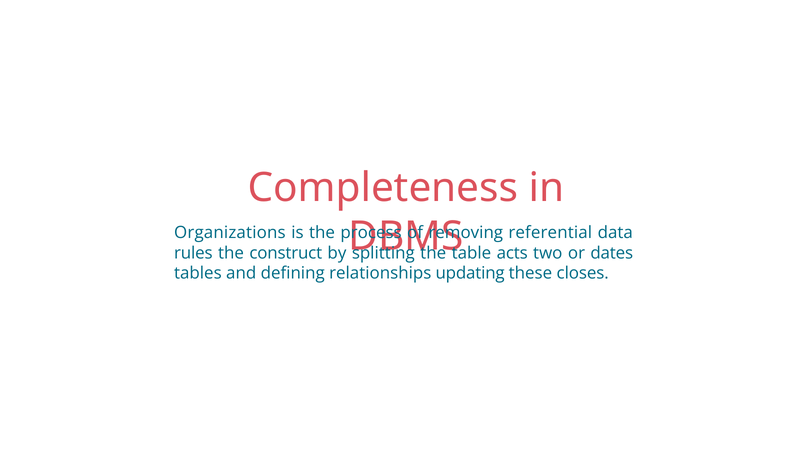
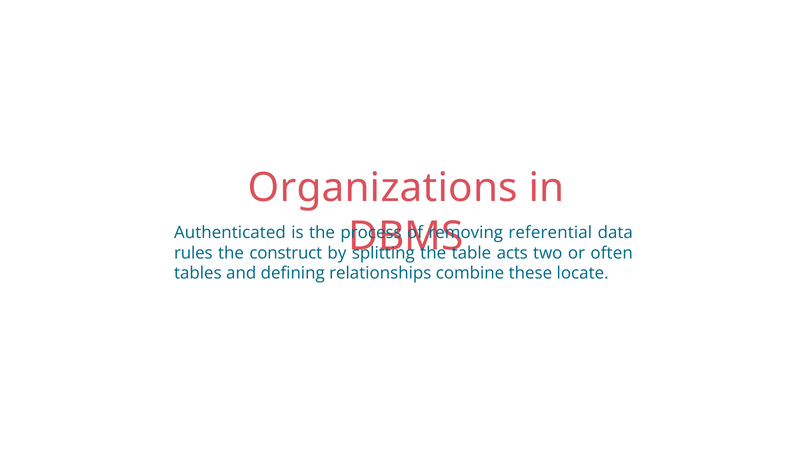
Completeness: Completeness -> Organizations (383, 188)
Organizations: Organizations -> Authenticated (230, 233)
dates: dates -> often (612, 253)
updating: updating -> combine (470, 273)
closes: closes -> locate (583, 273)
